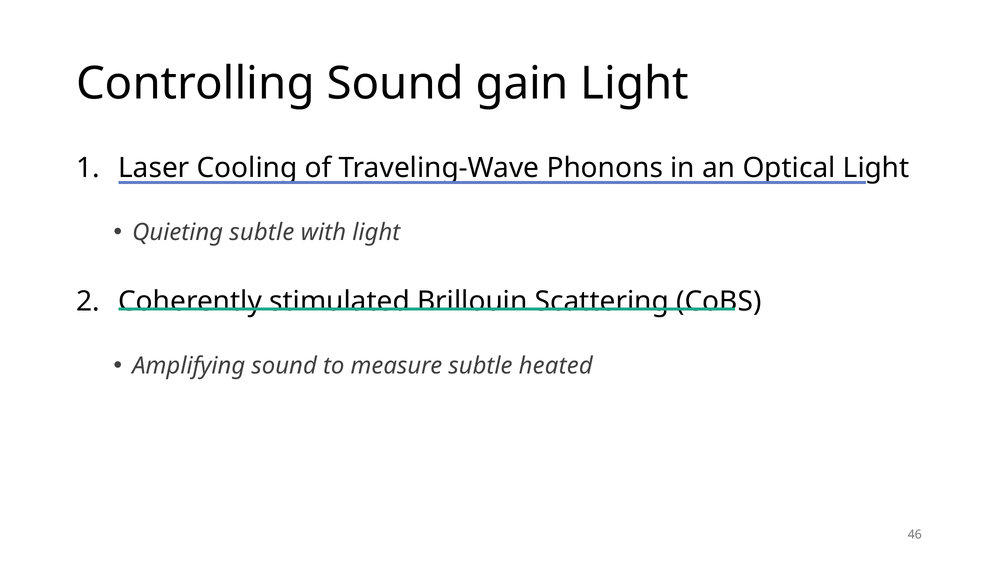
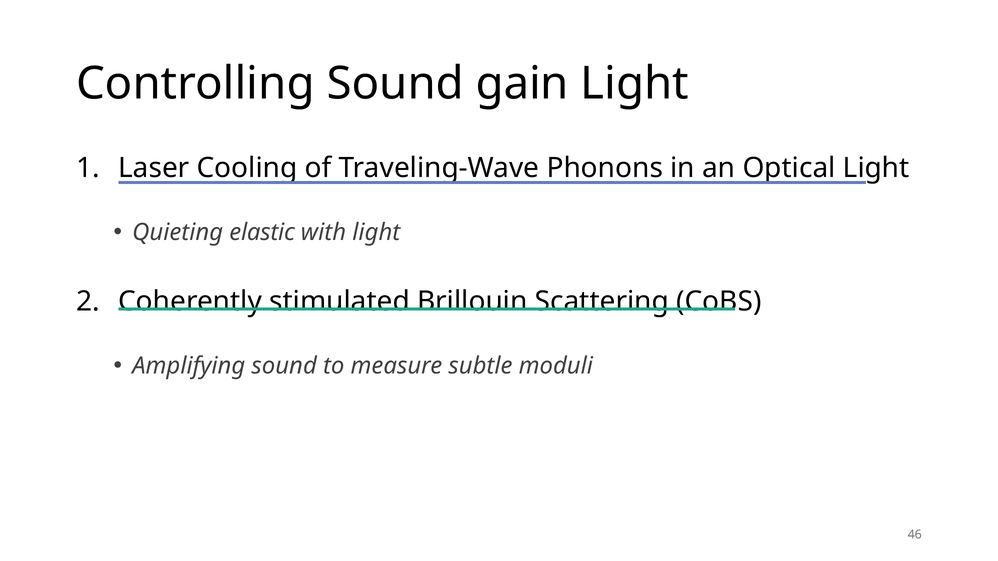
Quieting subtle: subtle -> elastic (262, 232)
heated: heated -> moduli (556, 366)
